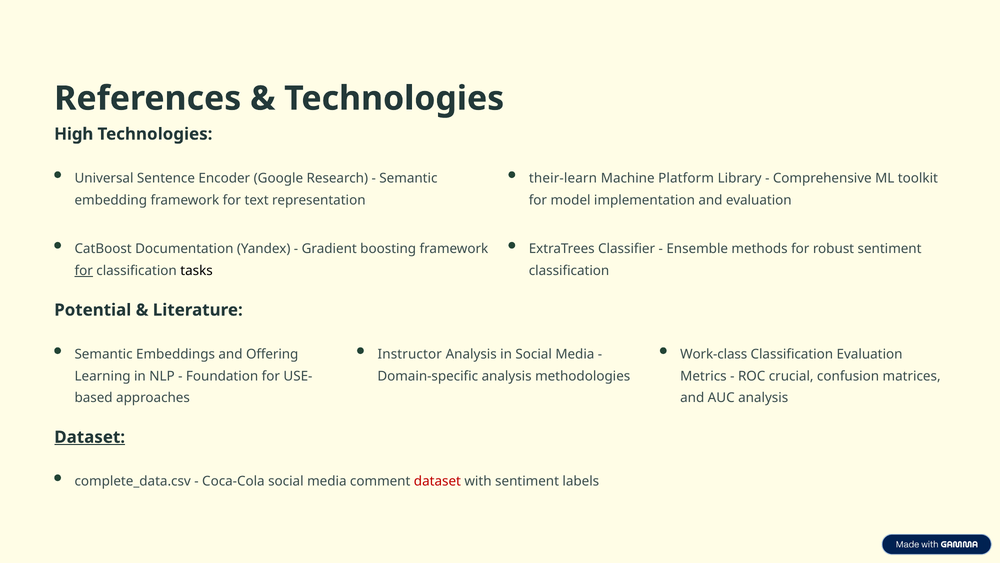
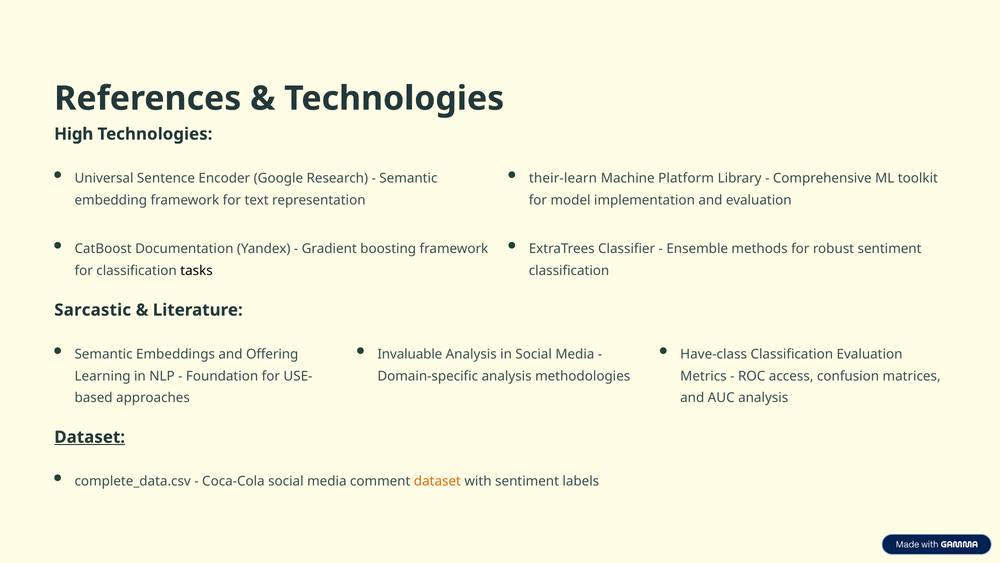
for underline: present -> none (84, 270)
Potential: Potential -> Sarcastic (93, 310)
Instructor: Instructor -> Invaluable (410, 354)
Work-class: Work-class -> Have-class (714, 354)
crucial: crucial -> access (791, 376)
dataset colour: red -> orange (437, 481)
